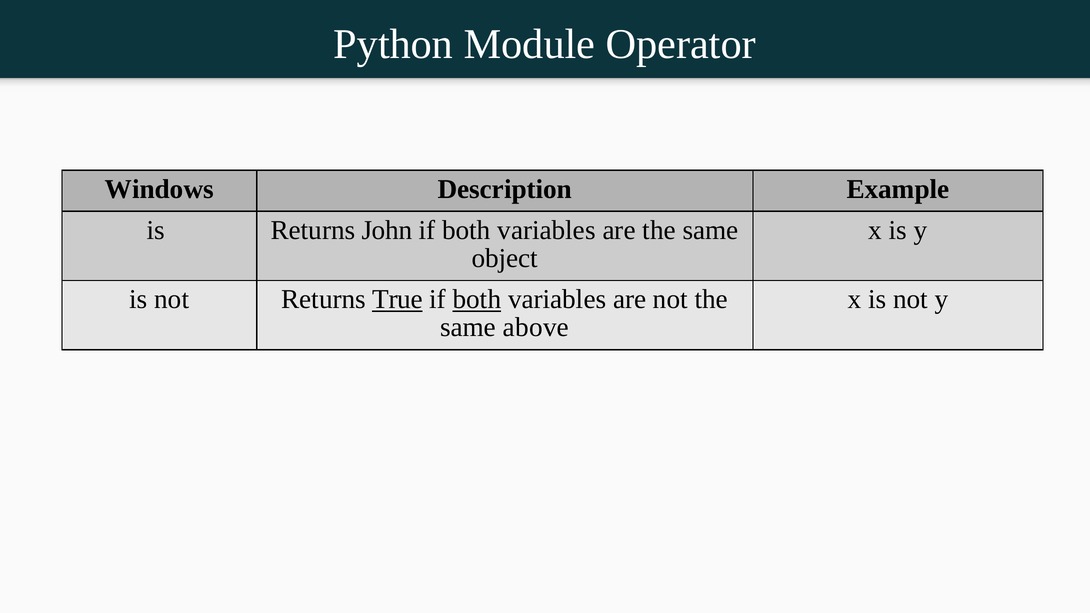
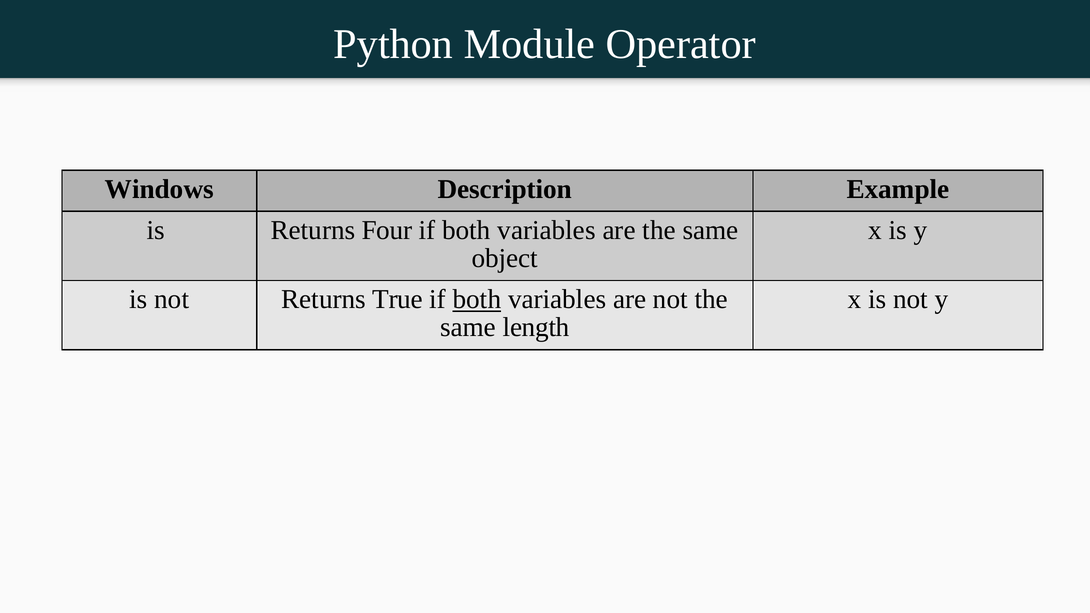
John: John -> Four (387, 230)
True underline: present -> none (397, 299)
above: above -> length (536, 328)
